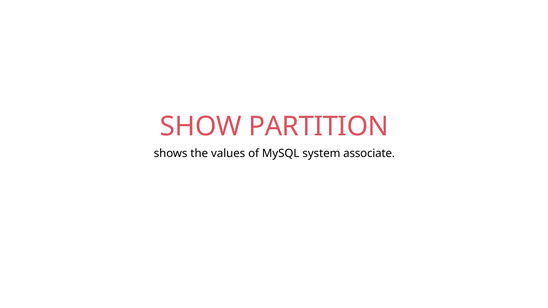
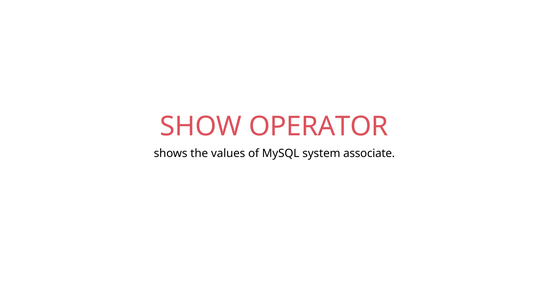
PARTITION: PARTITION -> OPERATOR (319, 127)
